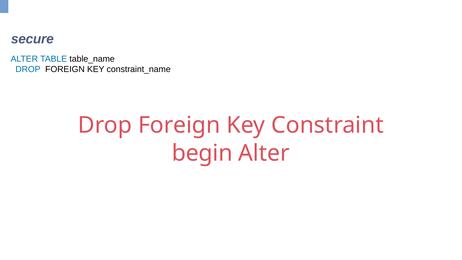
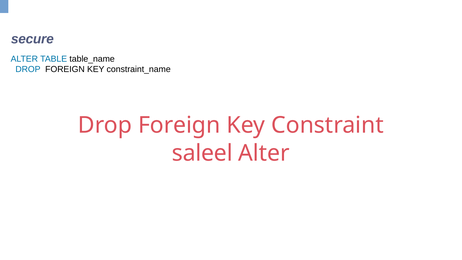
begin: begin -> saleel (202, 153)
